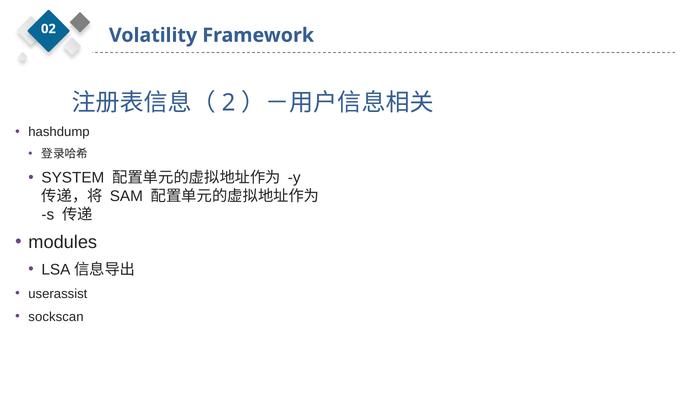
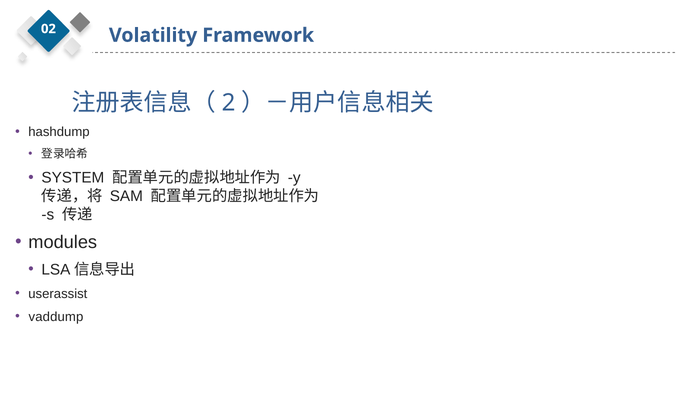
sockscan: sockscan -> vaddump (56, 317)
